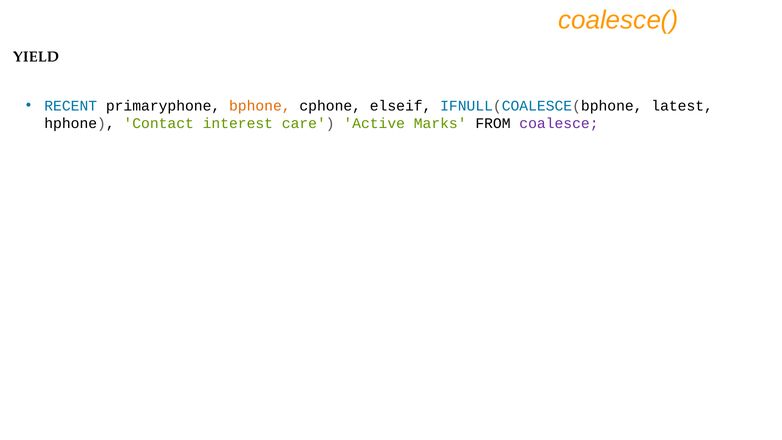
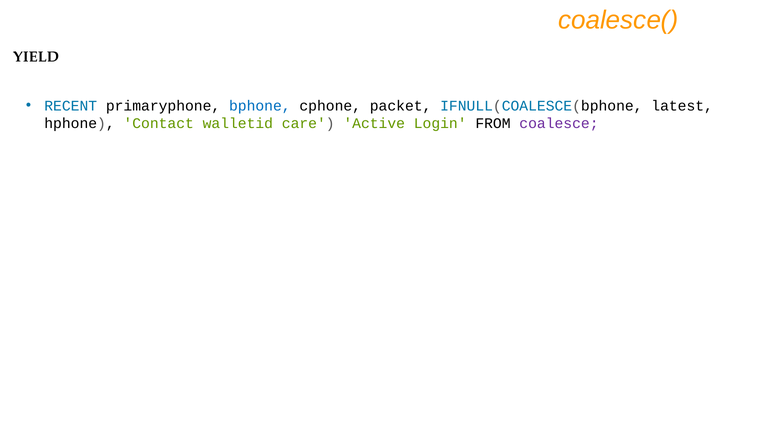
bphone colour: orange -> blue (260, 106)
elseif: elseif -> packet (401, 106)
interest: interest -> walletid (238, 123)
Marks: Marks -> Login (440, 123)
